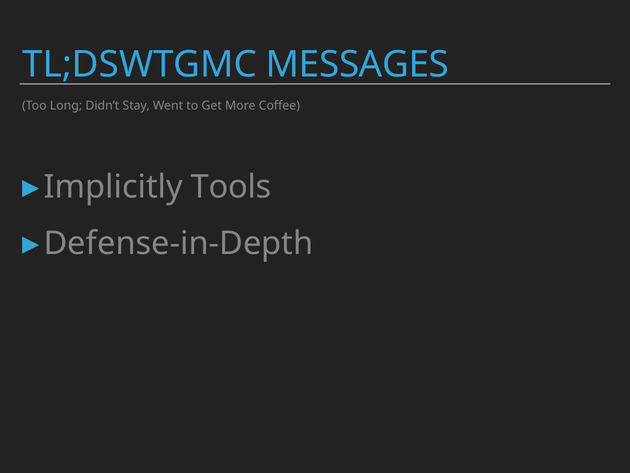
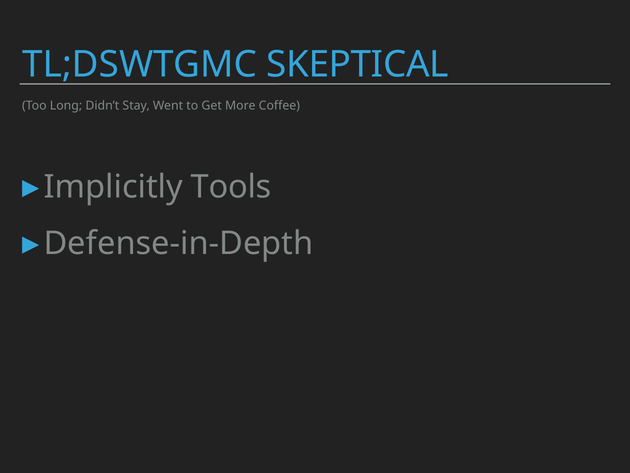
MESSAGES: MESSAGES -> SKEPTICAL (357, 65)
